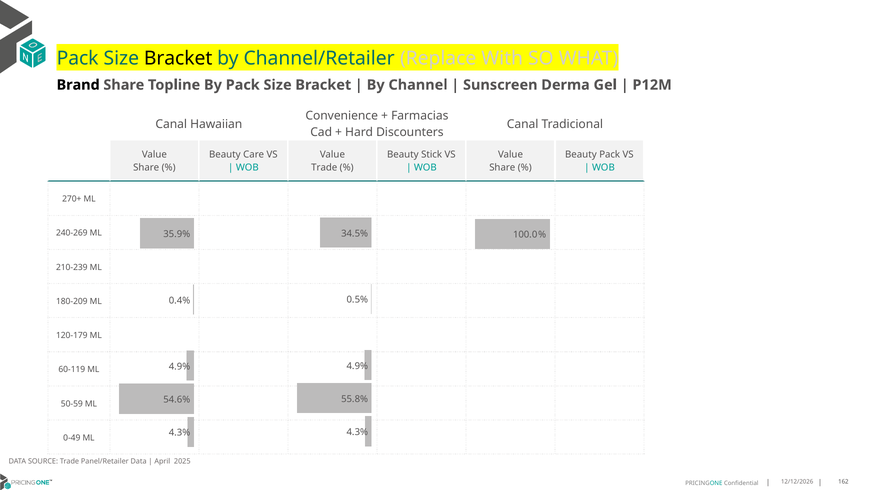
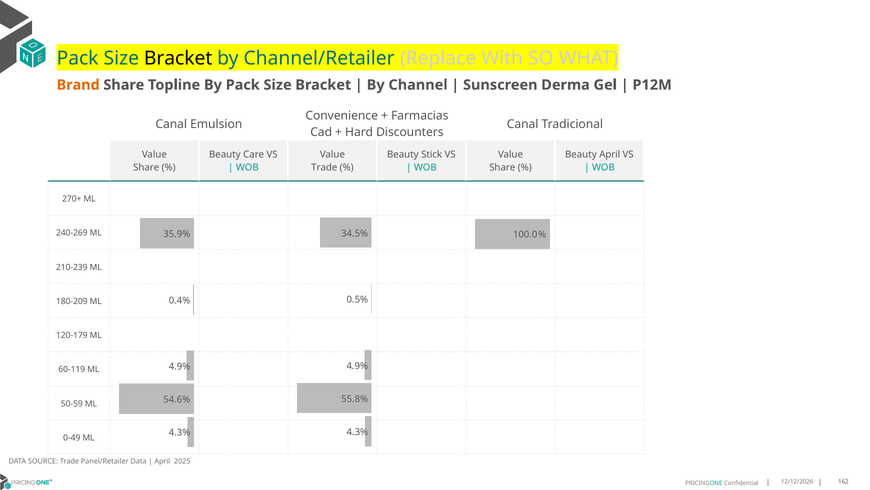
Brand colour: black -> orange (78, 85)
Hawaiian: Hawaiian -> Emulsion (216, 124)
Beauty Pack: Pack -> April (610, 154)
